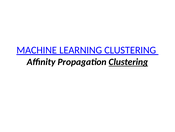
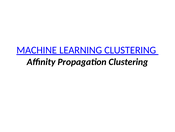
Clustering underline: present -> none (128, 62)
